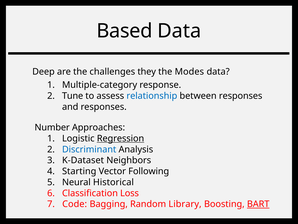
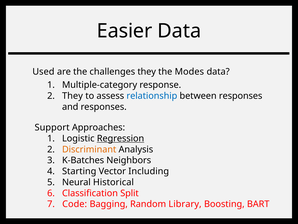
Based: Based -> Easier (124, 31)
Deep: Deep -> Used (43, 72)
Tune: Tune -> They (72, 96)
Number: Number -> Support (52, 127)
Discriminant colour: blue -> orange (89, 149)
K-Dataset: K-Dataset -> K-Batches (83, 160)
Following: Following -> Including (149, 171)
Loss: Loss -> Split (129, 193)
BART underline: present -> none (258, 204)
